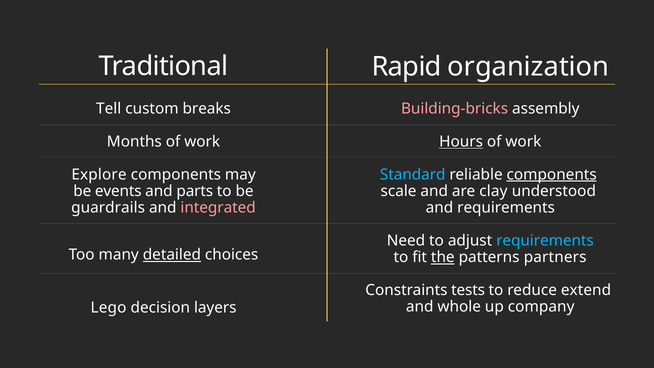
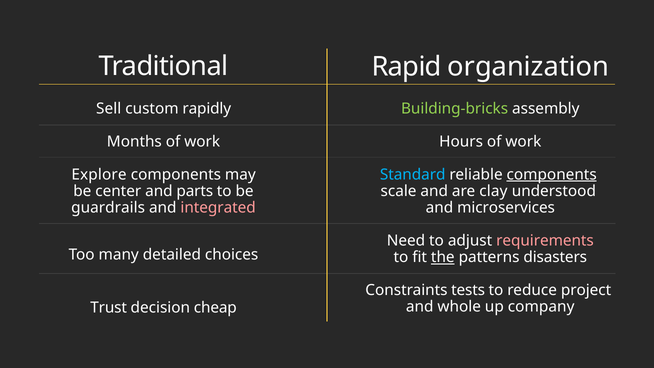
Tell: Tell -> Sell (109, 109)
breaks: breaks -> rapidly (207, 109)
Building-bricks colour: pink -> light green (455, 109)
Hours underline: present -> none (461, 142)
events: events -> center (118, 191)
and requirements: requirements -> microservices (506, 208)
requirements colour: light blue -> pink (545, 241)
detailed underline: present -> none (172, 255)
partners: partners -> disasters (555, 257)
extend: extend -> project (586, 290)
Lego: Lego -> Trust (109, 308)
layers: layers -> cheap (215, 308)
